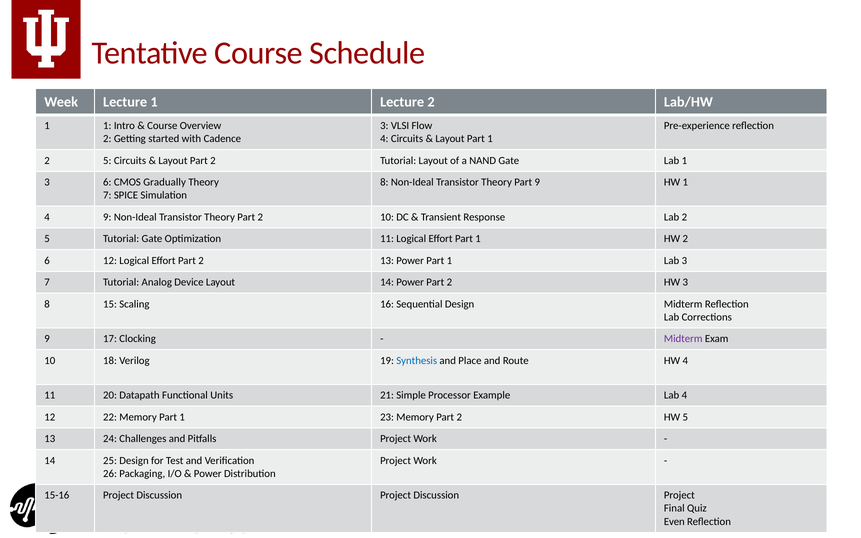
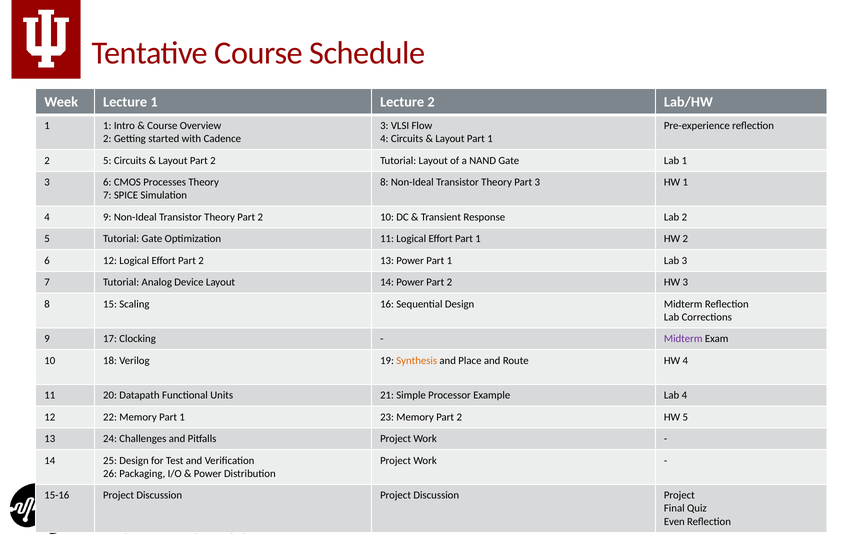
Gradually: Gradually -> Processes (165, 182)
Part 9: 9 -> 3 (537, 182)
Synthesis colour: blue -> orange (417, 361)
